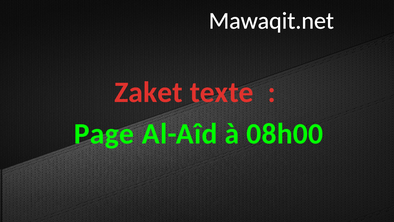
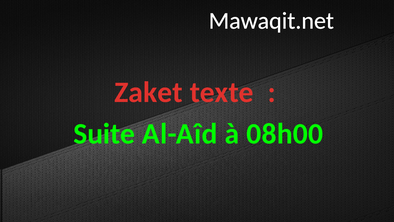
Page: Page -> Suite (104, 134)
